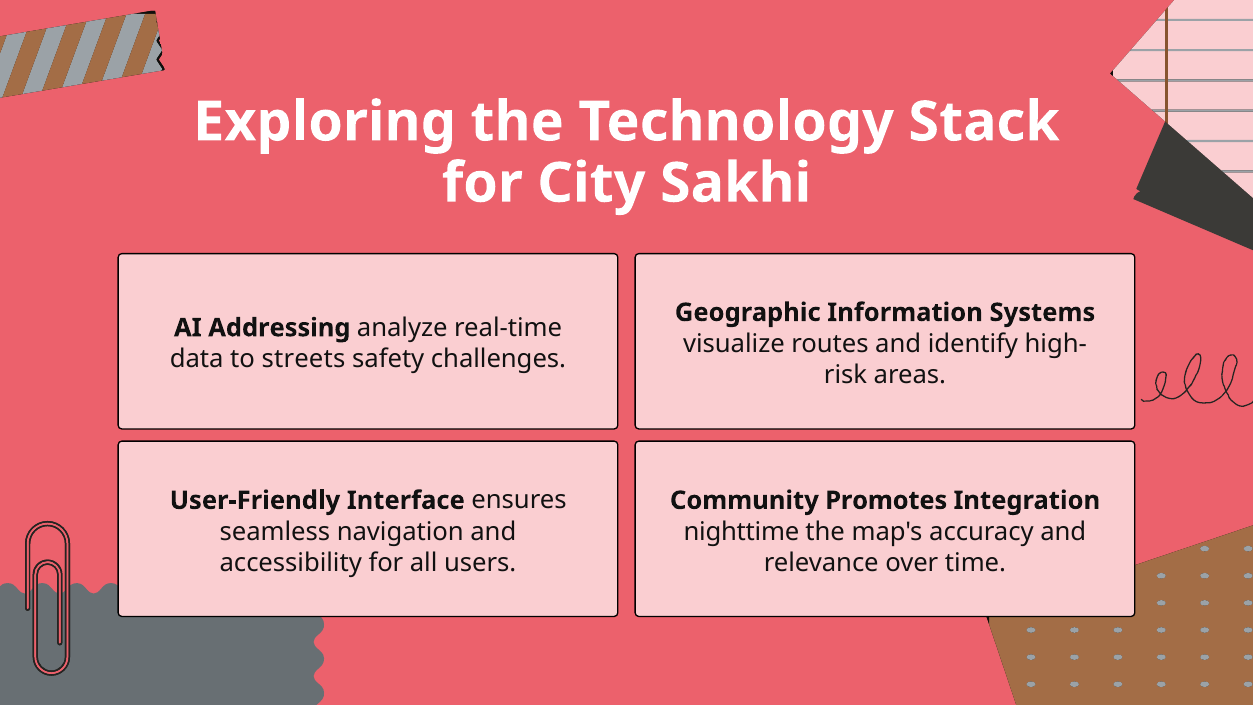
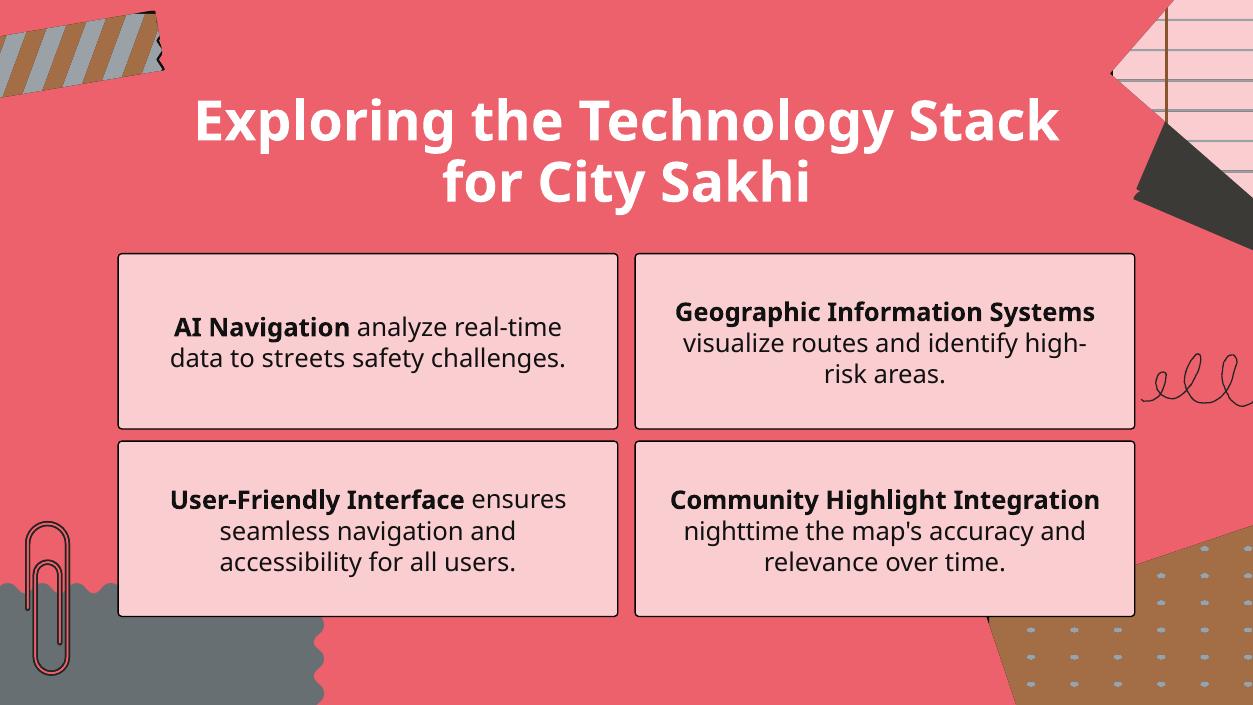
AI Addressing: Addressing -> Navigation (279, 328)
Promotes: Promotes -> Highlight (886, 500)
